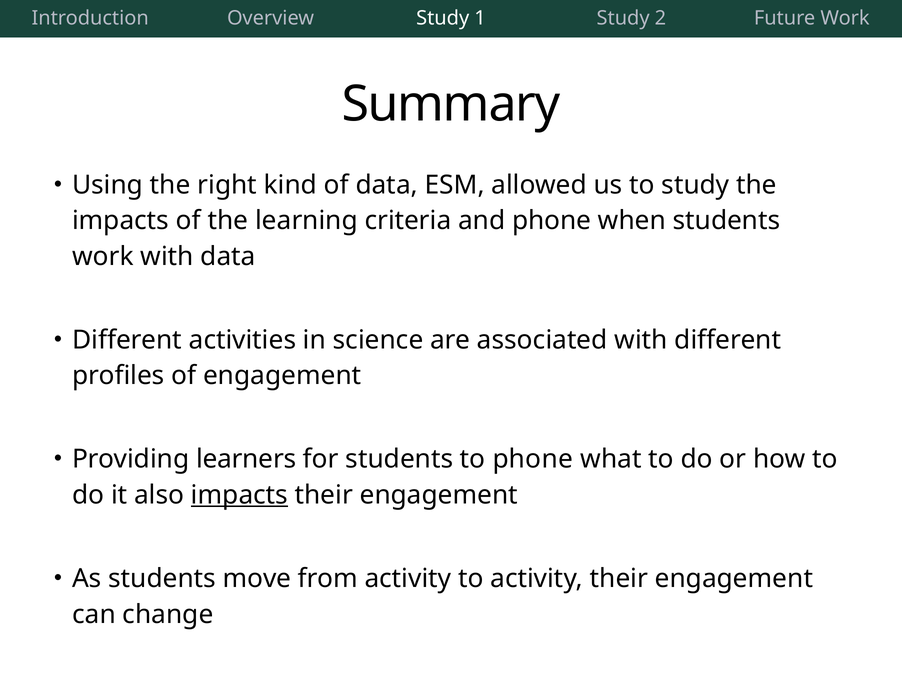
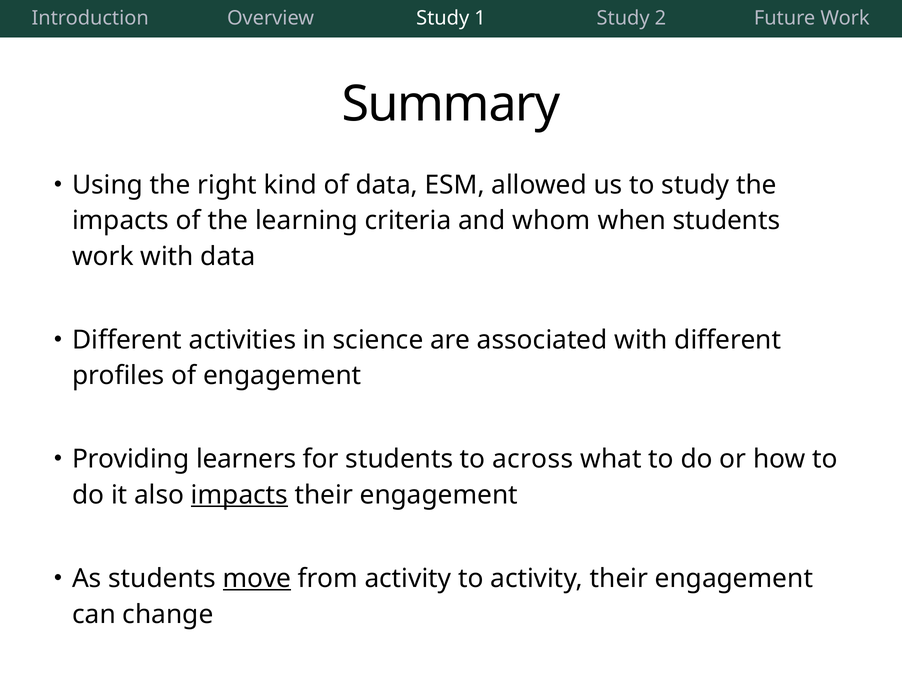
and phone: phone -> whom (551, 221)
to phone: phone -> across (533, 460)
move underline: none -> present (257, 579)
